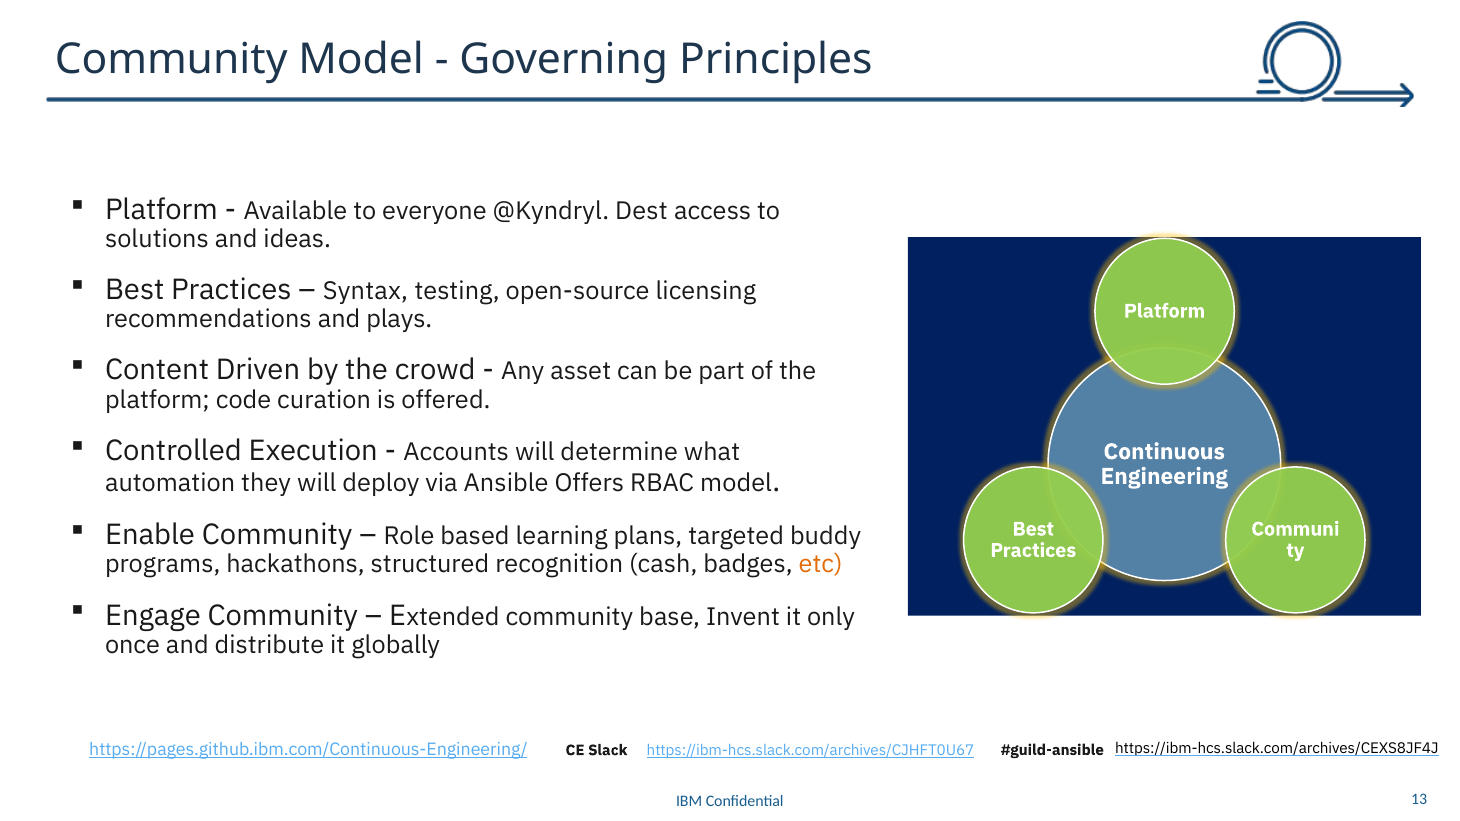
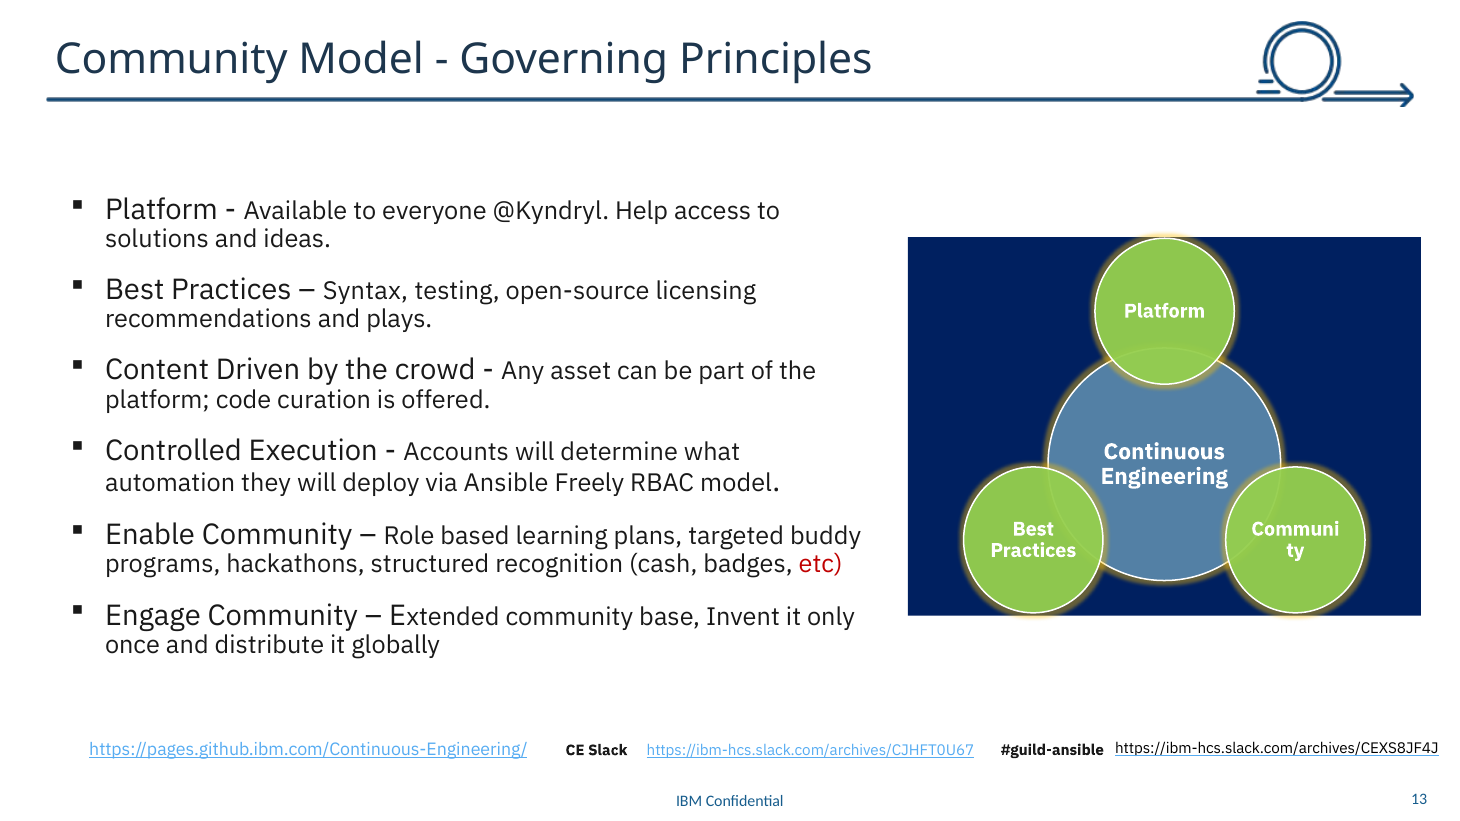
Dest: Dest -> Help (642, 211)
Offers: Offers -> Freely (589, 484)
etc colour: orange -> red (821, 565)
